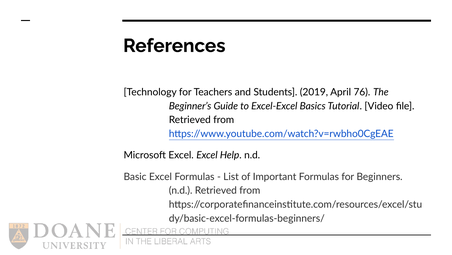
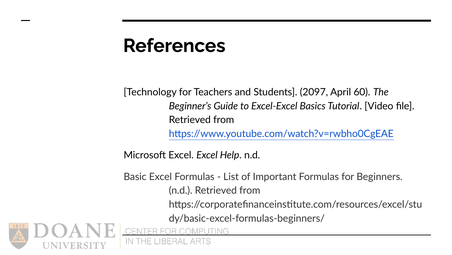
2019: 2019 -> 2097 (314, 92)
76: 76 -> 60 (362, 92)
